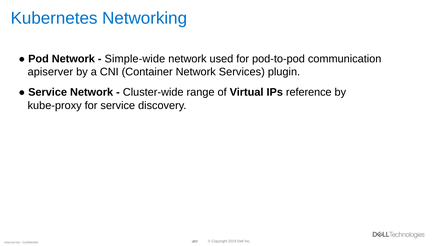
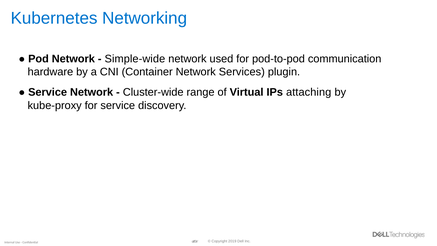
apiserver: apiserver -> hardware (50, 72)
reference: reference -> attaching (309, 92)
